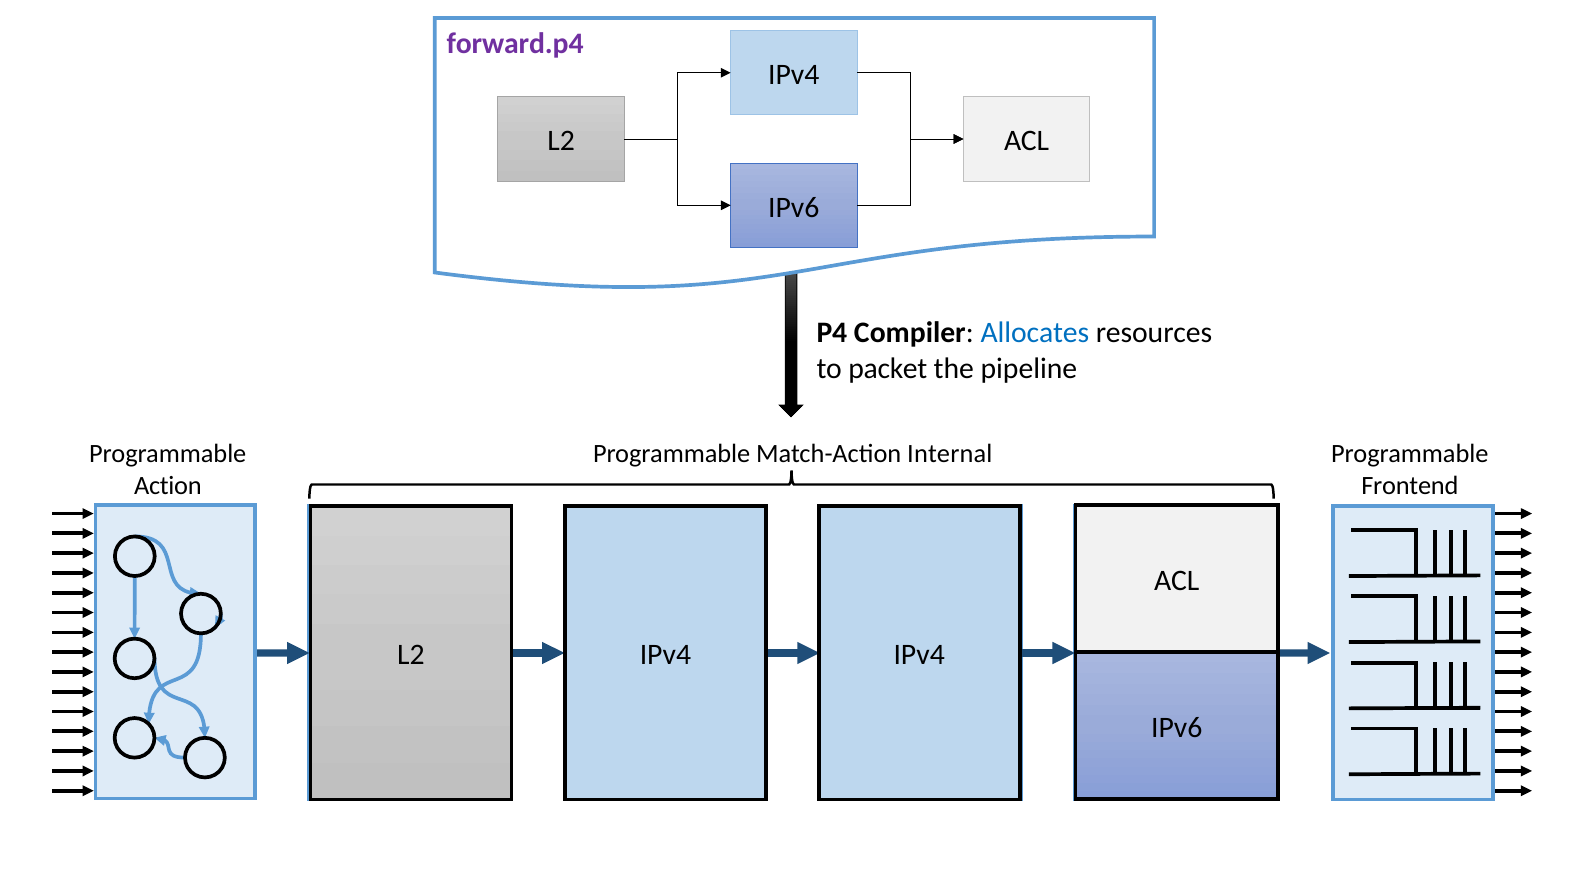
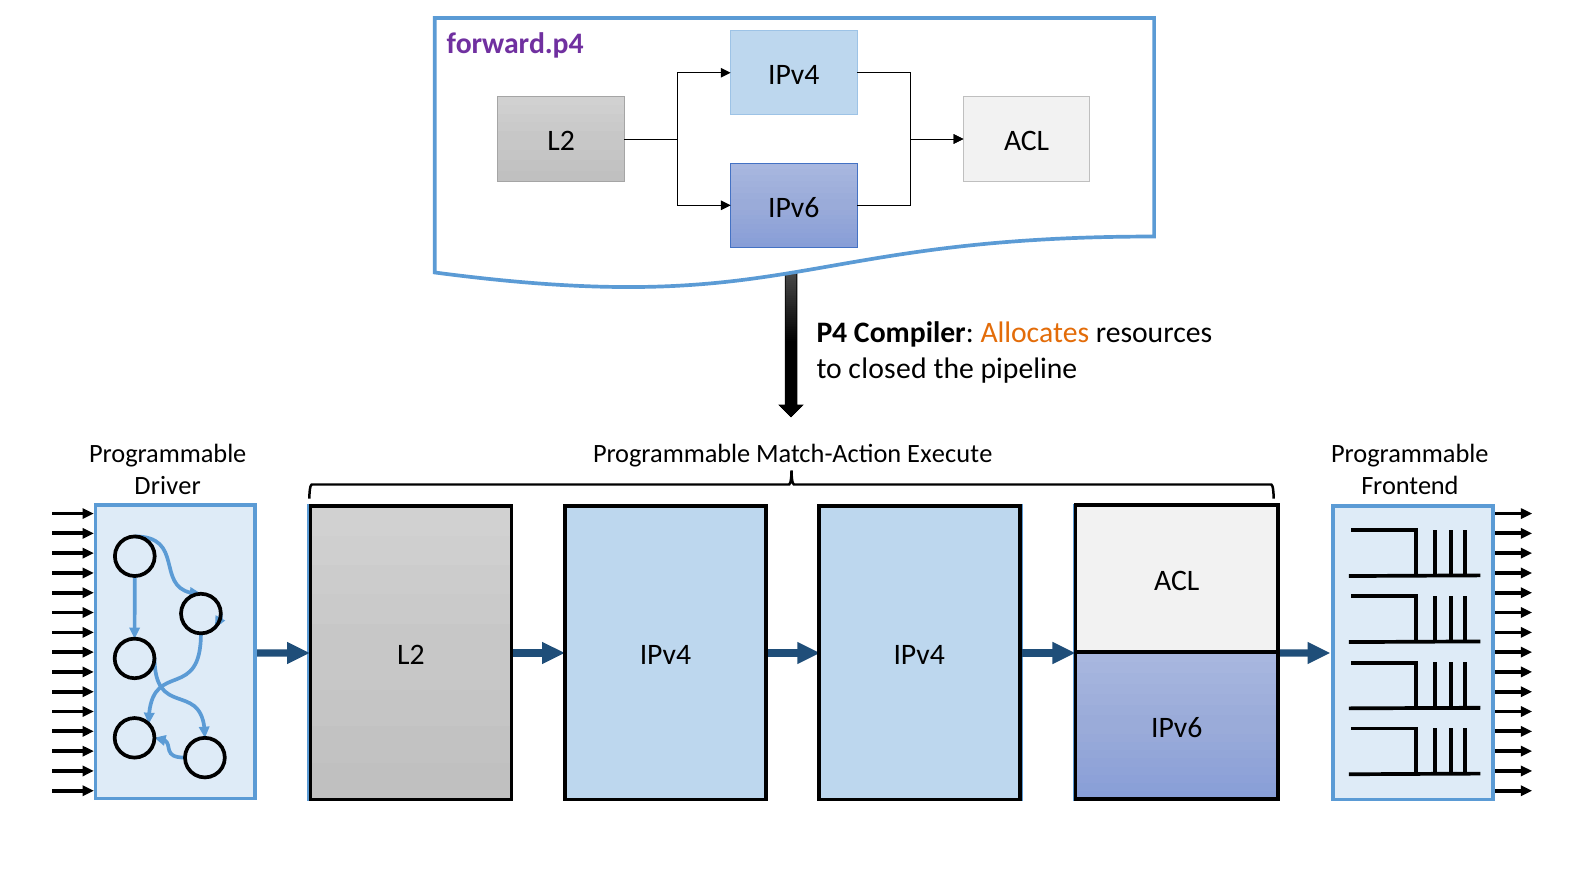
Allocates colour: blue -> orange (1035, 333)
packet: packet -> closed (888, 369)
Internal: Internal -> Execute (950, 454)
Action: Action -> Driver (168, 486)
